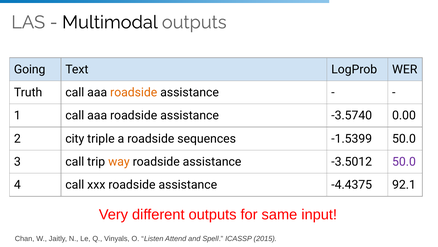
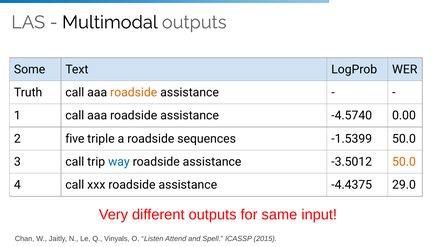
Going: Going -> Some (30, 69)
-3.5740: -3.5740 -> -4.5740 (352, 115)
city: city -> five (75, 138)
way colour: orange -> blue (119, 161)
50.0 colour: purple -> orange (404, 161)
92.1: 92.1 -> 29.0 (404, 184)
